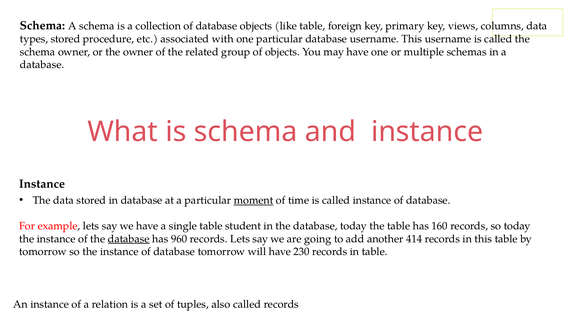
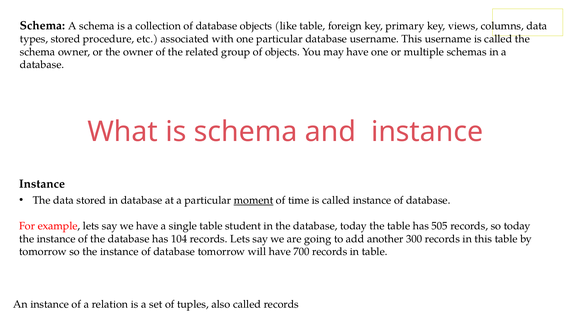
160: 160 -> 505 (440, 226)
database underline: present -> none (129, 239)
960: 960 -> 104 (179, 239)
414: 414 -> 300 (414, 239)
230: 230 -> 700 (301, 252)
